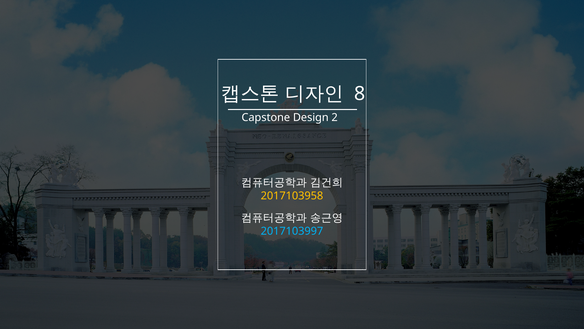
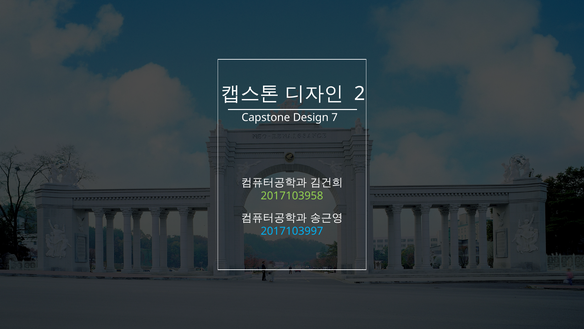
8: 8 -> 2 (360, 94)
2: 2 -> 7 (335, 117)
2017103958 colour: yellow -> light green (292, 196)
